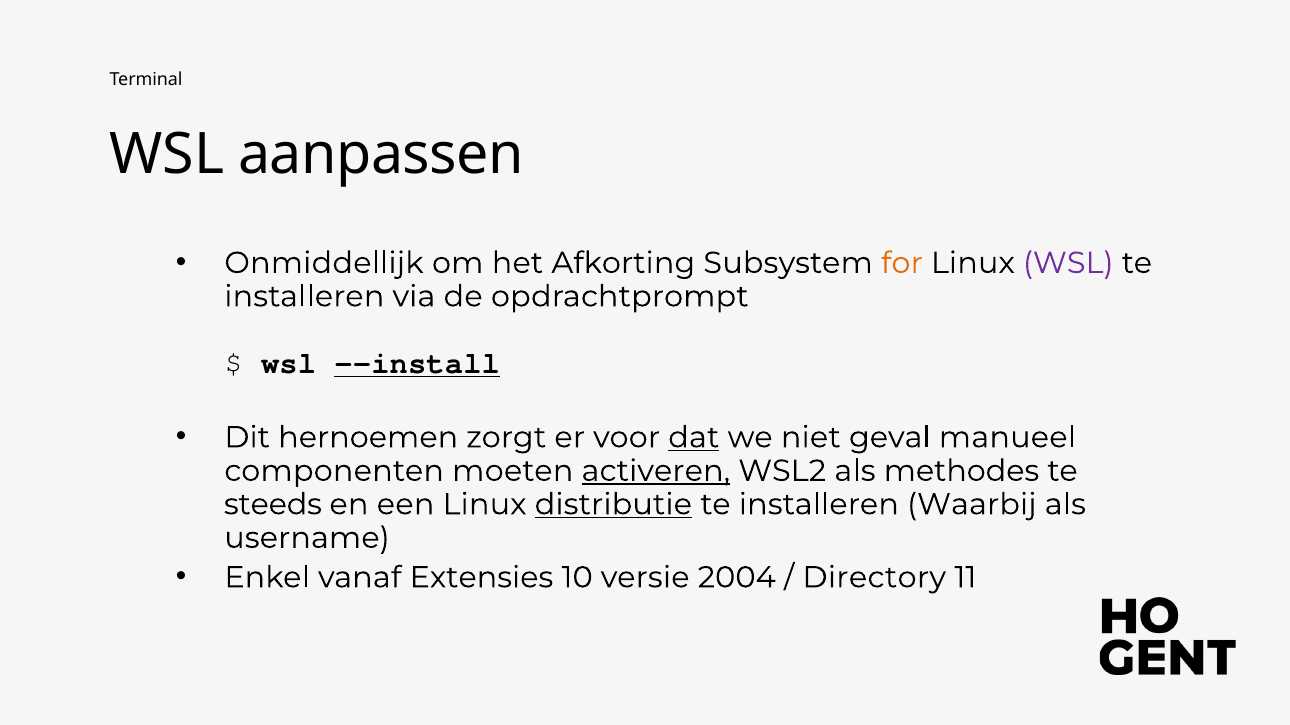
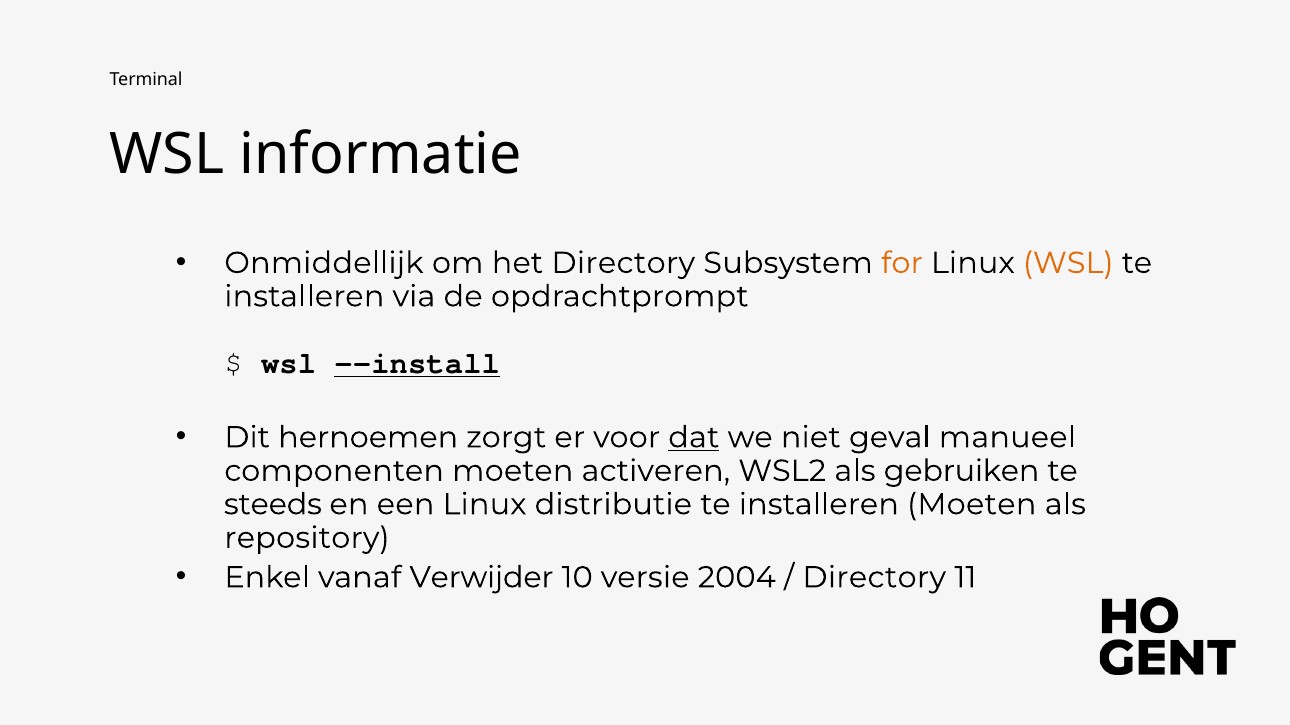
aanpassen: aanpassen -> informatie (381, 154)
het Afkorting: Afkorting -> Directory (623, 263)
WSL colour: purple -> orange (1068, 263)
activeren underline: present -> none (656, 471)
methodes: methodes -> gebruiken (962, 471)
distributie underline: present -> none (613, 505)
installeren Waarbij: Waarbij -> Moeten (972, 505)
username: username -> repository (307, 538)
Extensies: Extensies -> Verwijder (482, 578)
